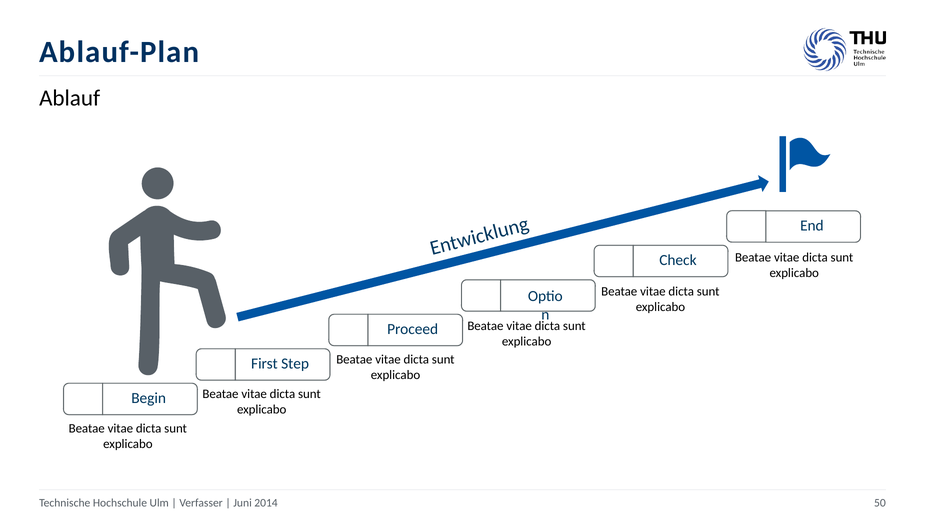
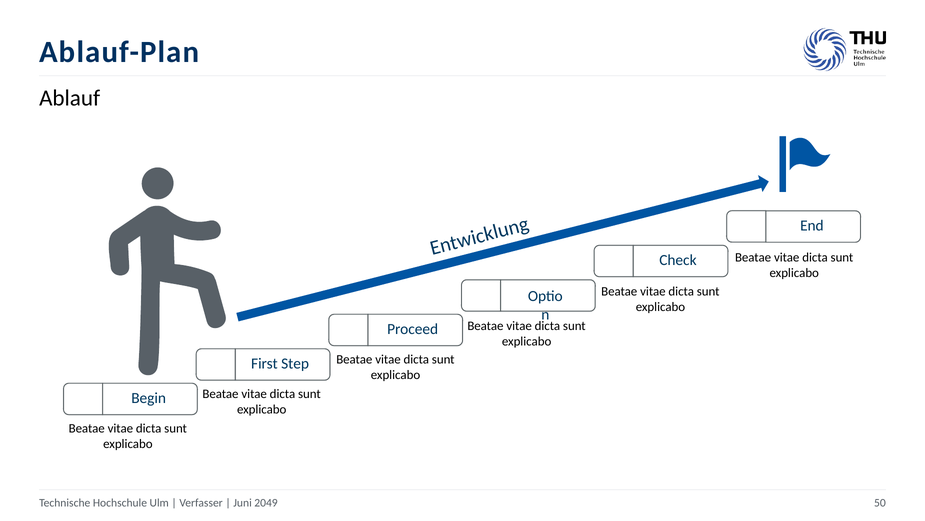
2014: 2014 -> 2049 (266, 502)
